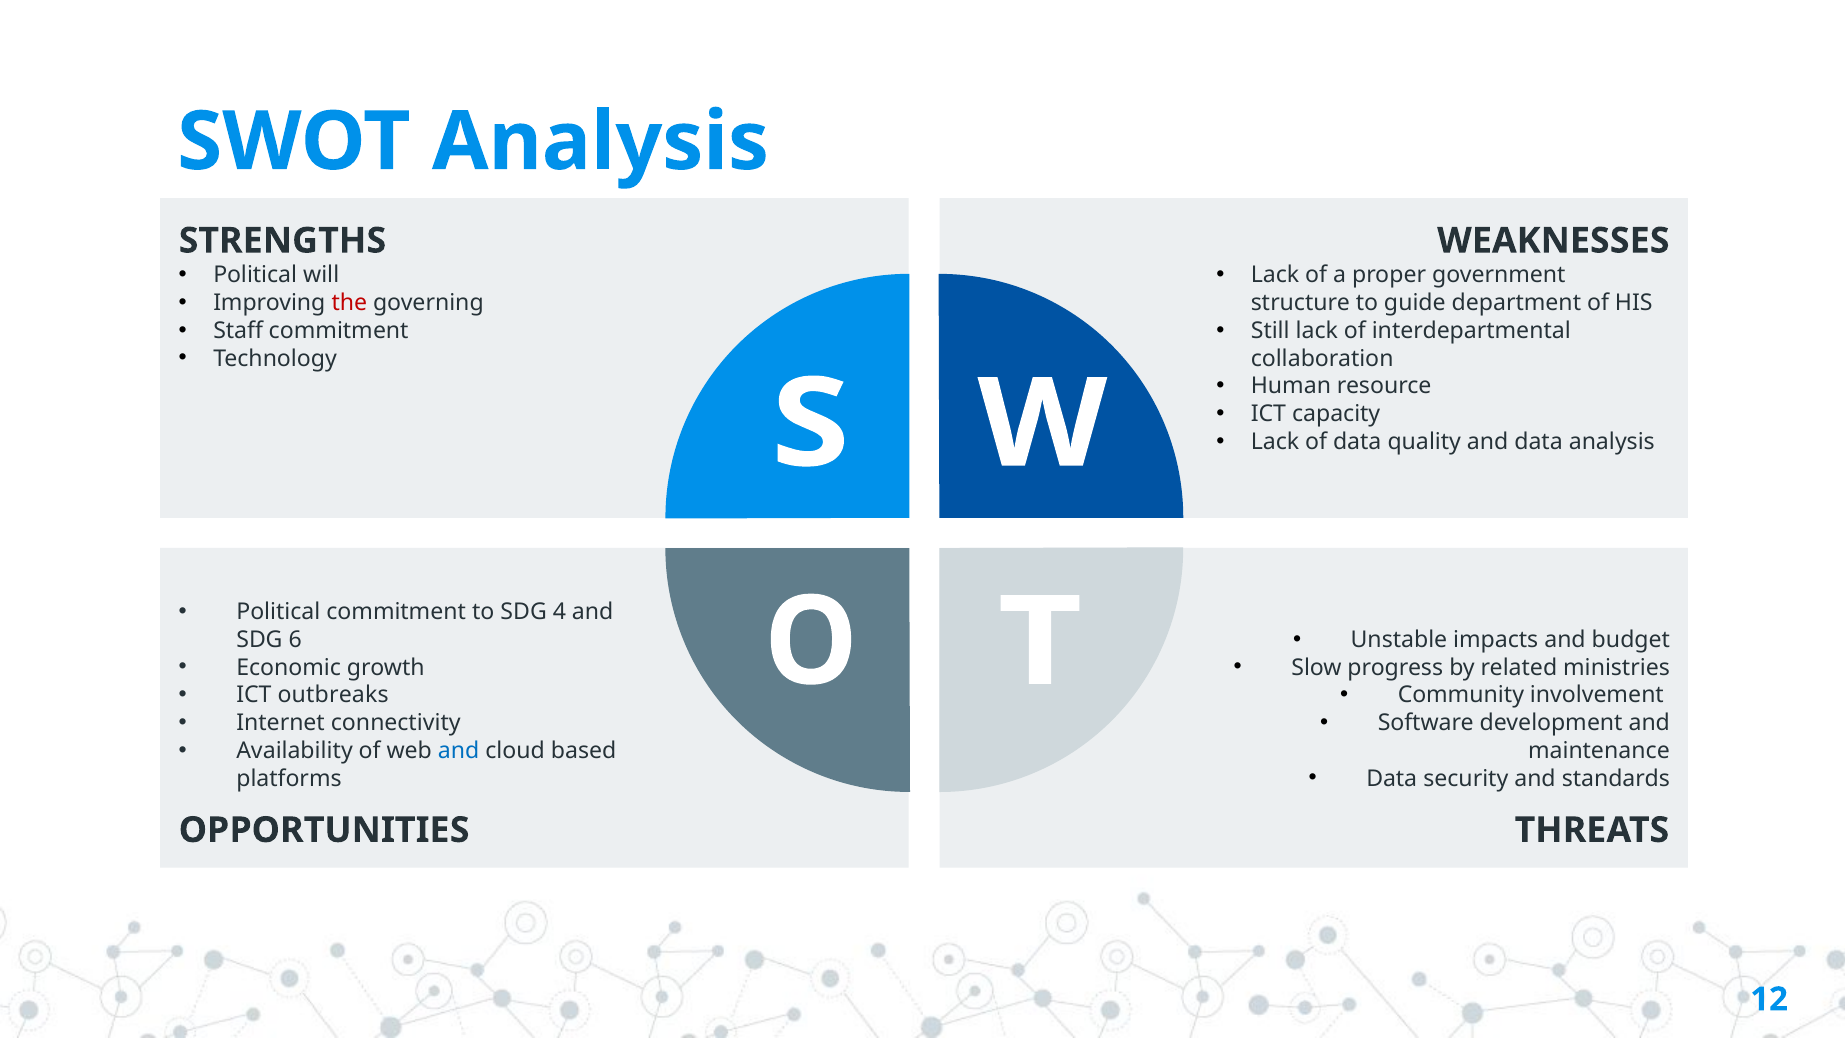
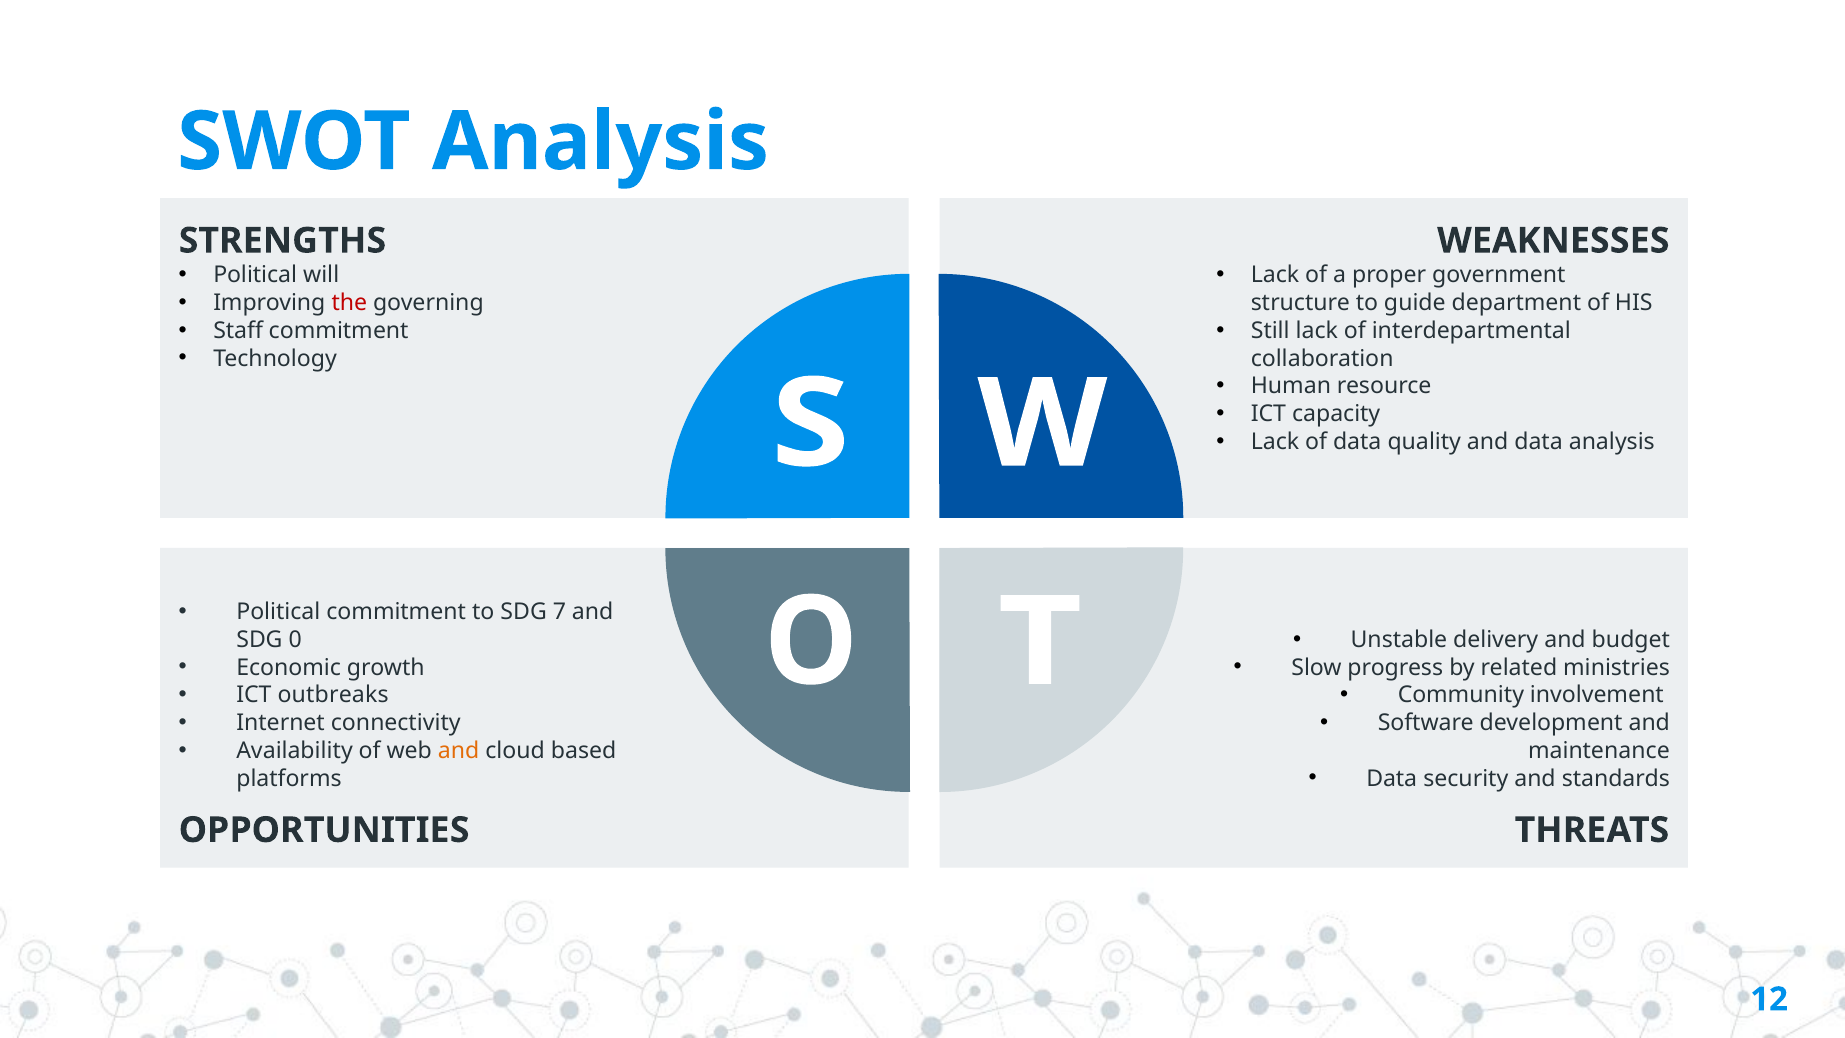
4: 4 -> 7 (559, 612)
impacts: impacts -> delivery (1496, 640)
6: 6 -> 0 (295, 640)
and colour: blue -> orange (459, 751)
